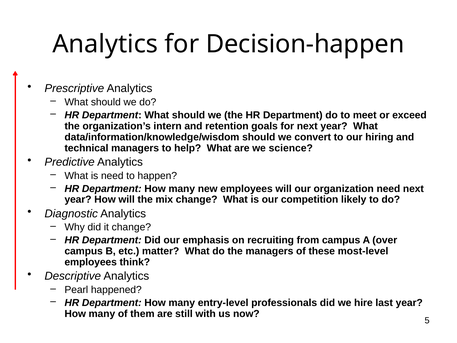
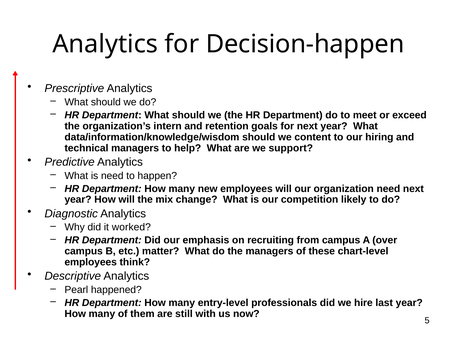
convert: convert -> content (313, 137)
science: science -> support (291, 148)
it change: change -> worked (131, 227)
most-level: most-level -> chart-level (363, 251)
